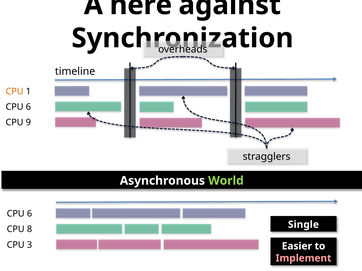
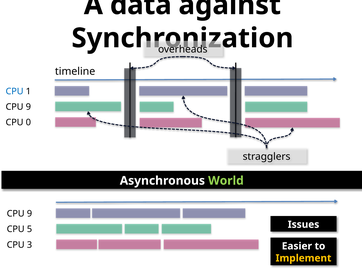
here: here -> data (141, 5)
CPU colour: orange -> blue (15, 92)
6: 6 -> 9 (28, 107)
9: 9 -> 0 (28, 123)
6: 6 -> 9 (29, 214)
Single: Single -> Issues (304, 225)
8: 8 -> 5 (29, 230)
Implement colour: pink -> yellow (303, 259)
